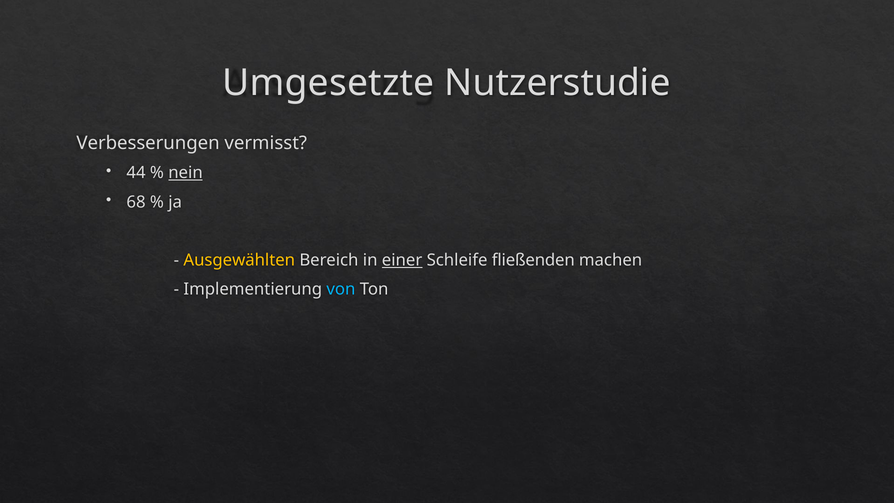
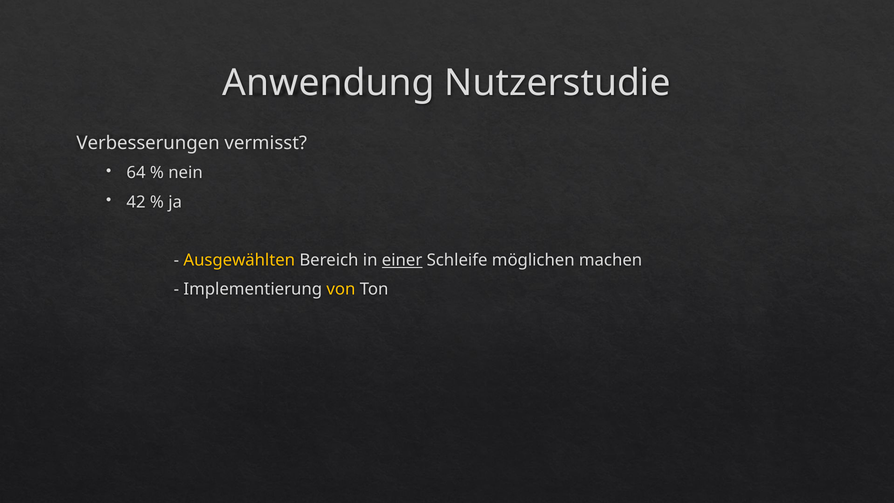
Umgesetzte: Umgesetzte -> Anwendung (329, 83)
44: 44 -> 64 (136, 173)
nein underline: present -> none (185, 173)
68: 68 -> 42 (136, 202)
fließenden: fließenden -> möglichen (533, 260)
von colour: light blue -> yellow (341, 289)
